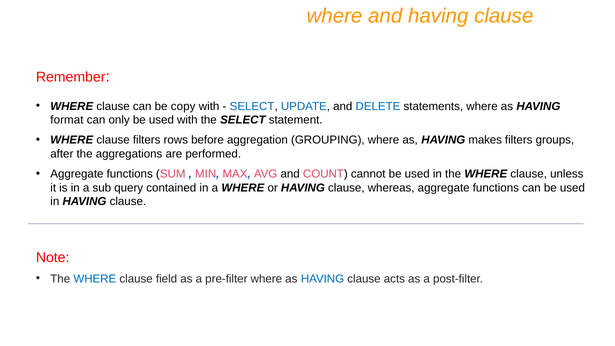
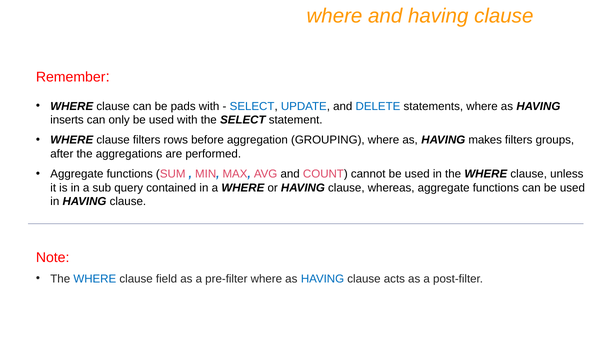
copy: copy -> pads (183, 106)
format: format -> inserts (67, 120)
